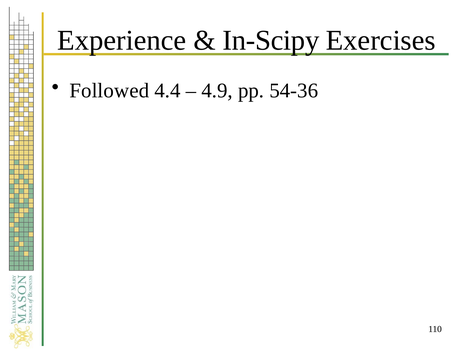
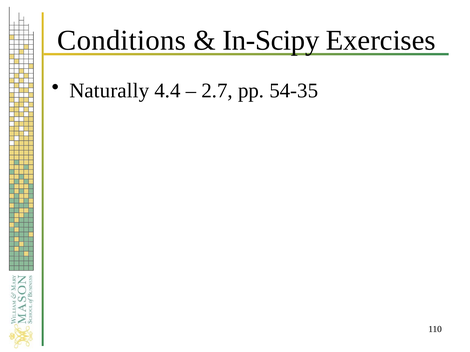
Experience: Experience -> Conditions (122, 40)
Followed: Followed -> Naturally (109, 91)
4.9: 4.9 -> 2.7 (217, 91)
54-36: 54-36 -> 54-35 (294, 91)
